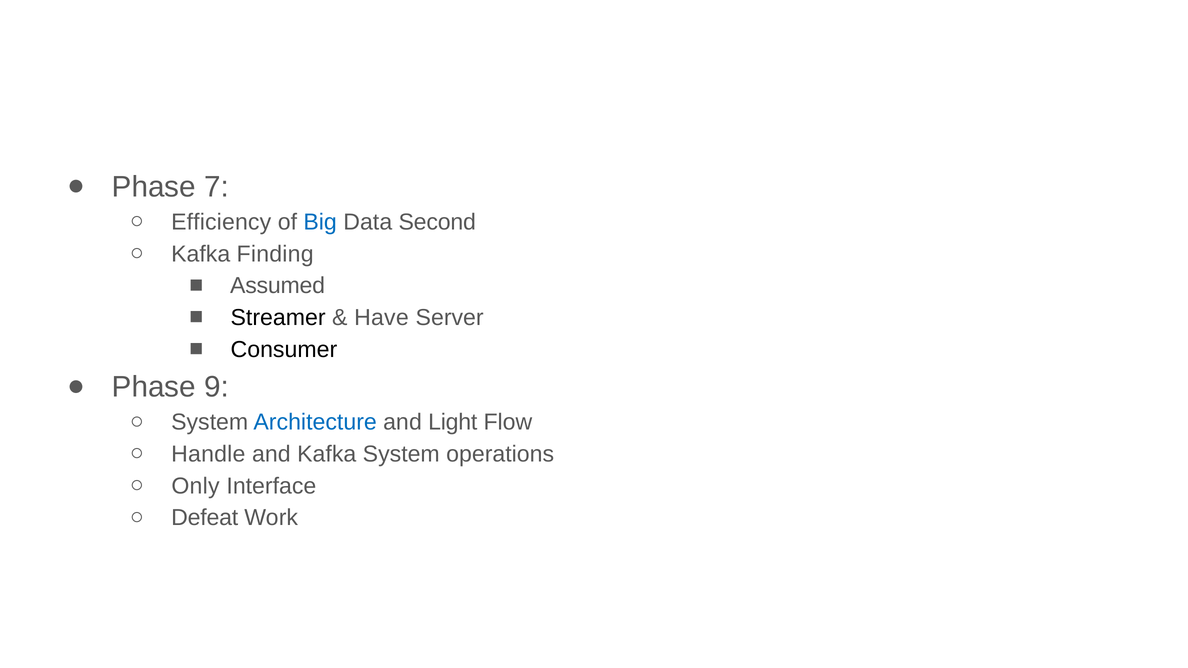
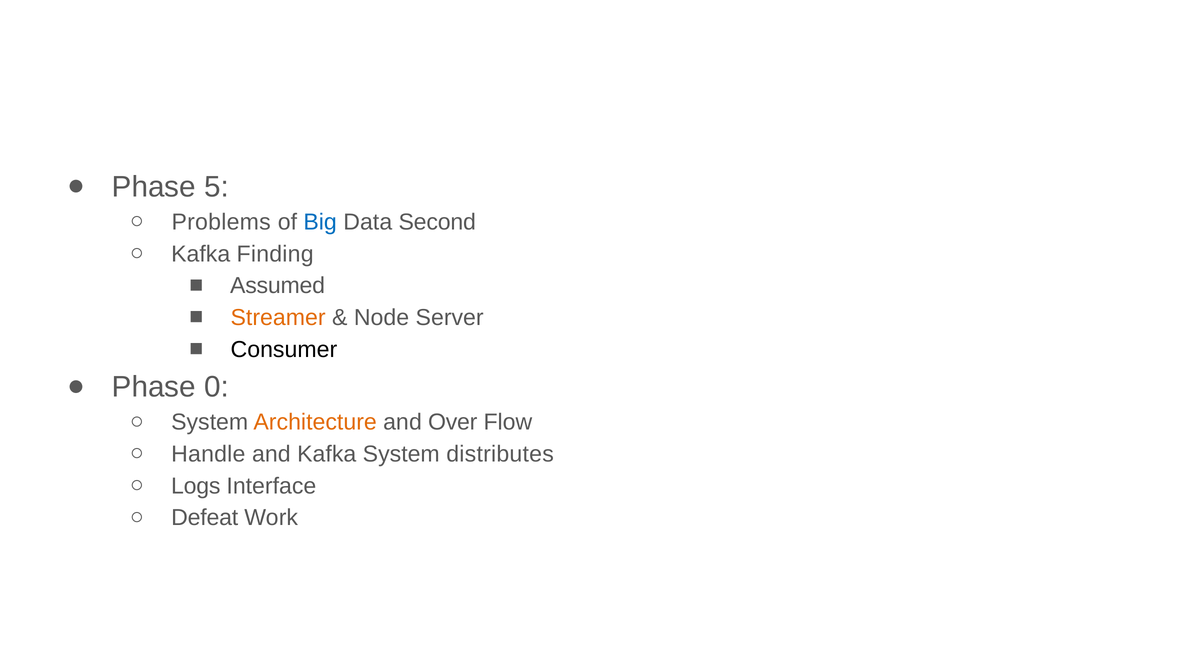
7: 7 -> 5 (216, 187)
Efficiency: Efficiency -> Problems (221, 222)
Streamer colour: black -> orange (278, 318)
Have: Have -> Node (382, 318)
9: 9 -> 0 (216, 387)
Architecture colour: blue -> orange (315, 422)
Light: Light -> Over (453, 422)
operations: operations -> distributes (500, 454)
Only: Only -> Logs (196, 486)
